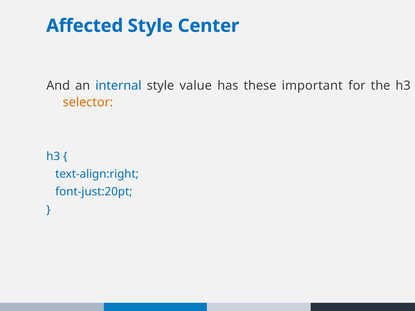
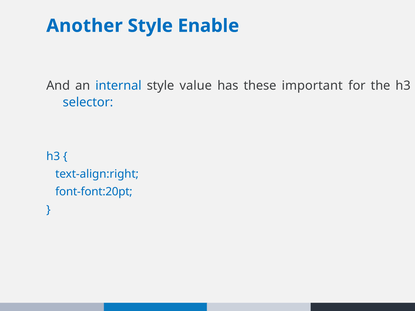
Affected: Affected -> Another (84, 26)
Center: Center -> Enable (208, 26)
selector colour: orange -> blue (88, 102)
font-just:20pt: font-just:20pt -> font-font:20pt (94, 192)
